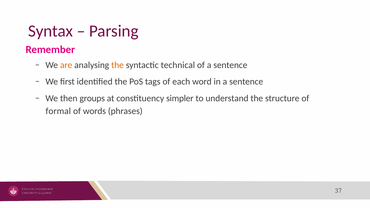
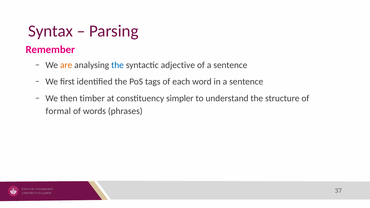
the colour: orange -> blue (118, 65)
technical: technical -> adjective (178, 65)
groups: groups -> timber (92, 98)
